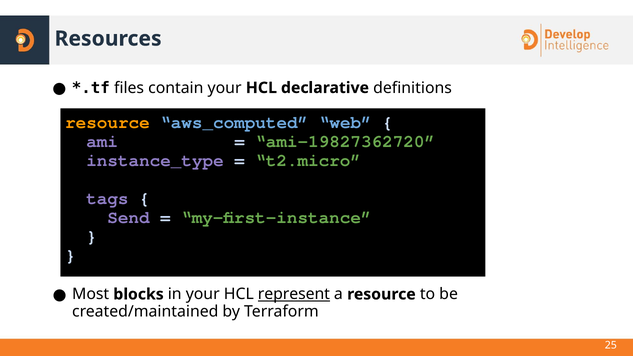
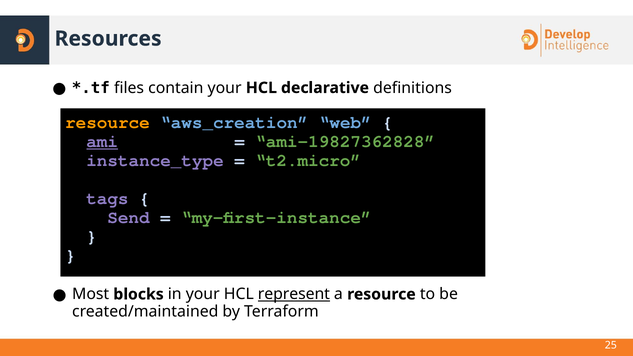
aws_computed: aws_computed -> aws_creation (234, 122)
ami underline: none -> present (102, 141)
ami-19827362720: ami-19827362720 -> ami-19827362828 (345, 141)
